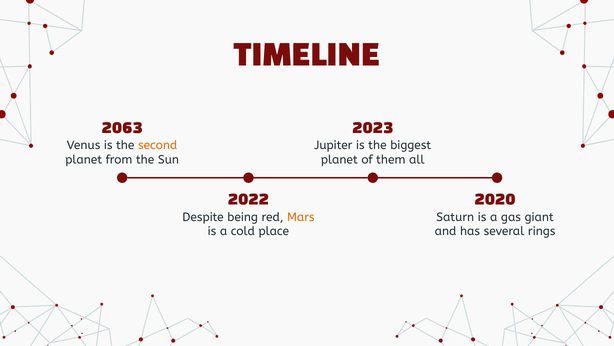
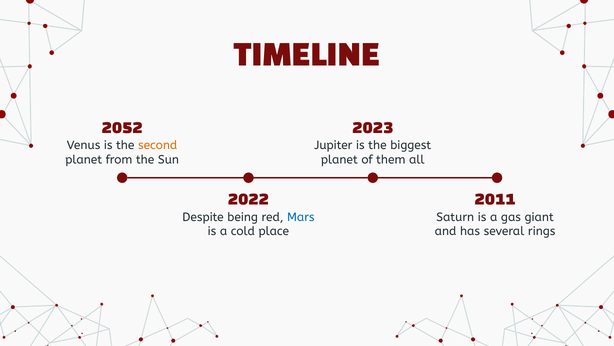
2063: 2063 -> 2052 (122, 127)
2020: 2020 -> 2011 (495, 199)
Mars colour: orange -> blue (301, 217)
